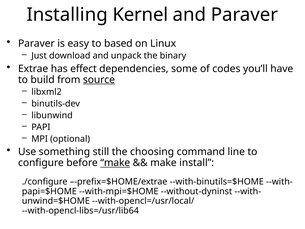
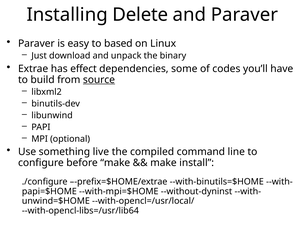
Kernel: Kernel -> Delete (140, 15)
still: still -> live (101, 152)
choosing: choosing -> compiled (152, 152)
make underline: present -> none (115, 163)
